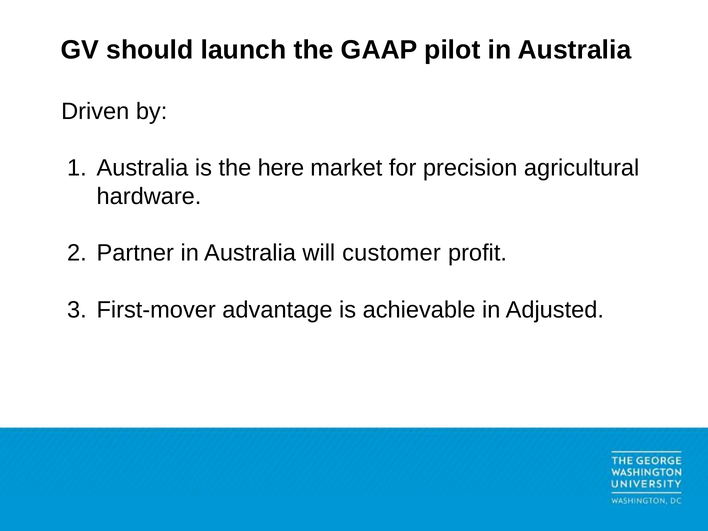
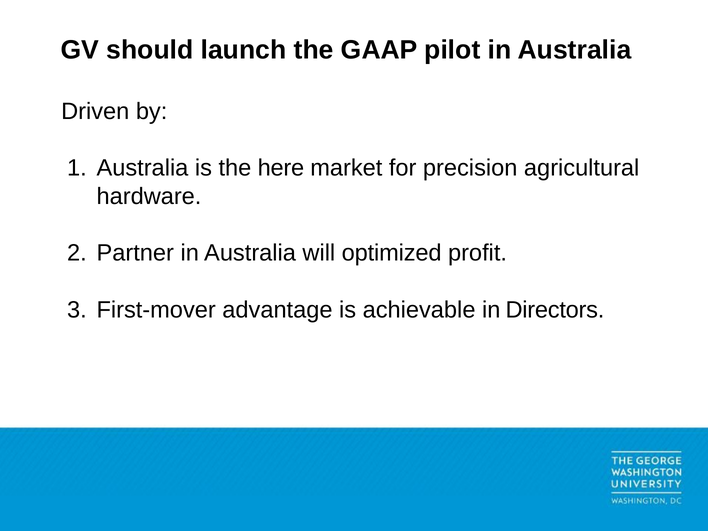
customer: customer -> optimized (392, 253)
Adjusted: Adjusted -> Directors (555, 310)
